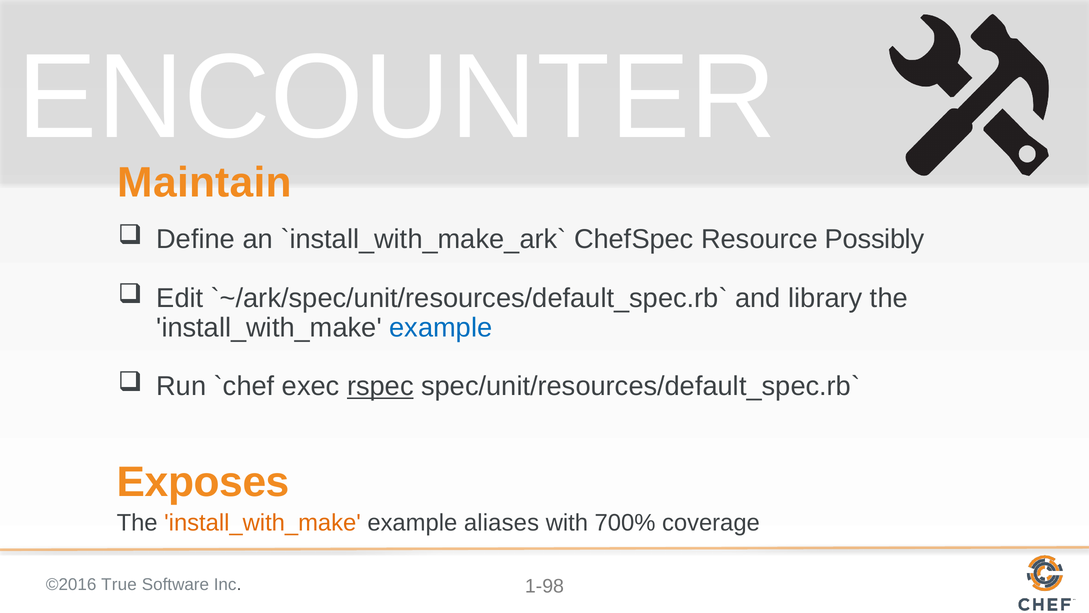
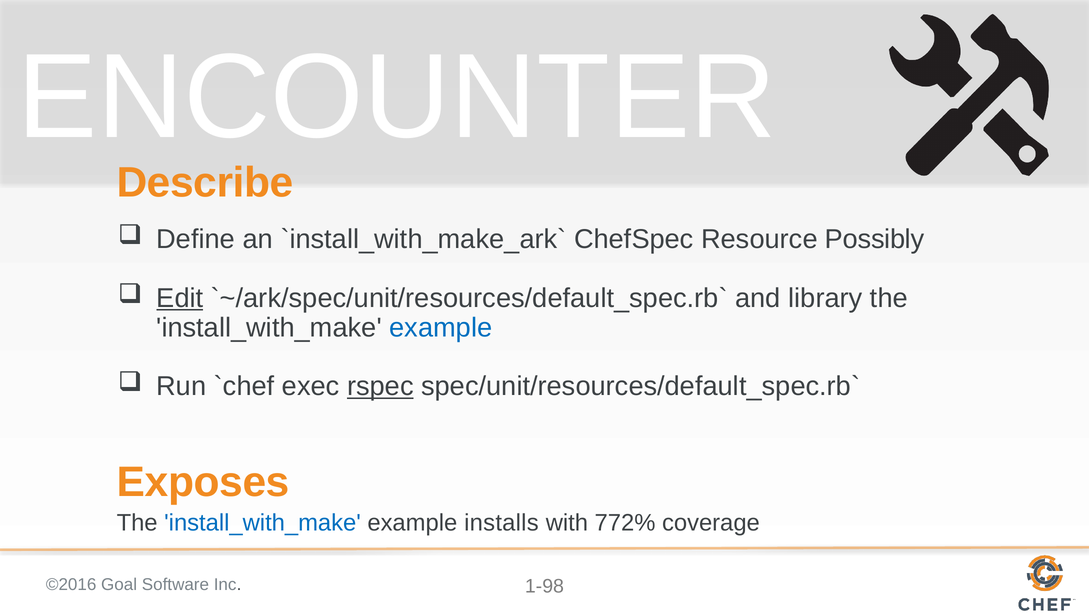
Maintain: Maintain -> Describe (205, 183)
Edit underline: none -> present (180, 298)
install_with_make colour: orange -> blue (263, 523)
aliases: aliases -> installs (501, 523)
700%: 700% -> 772% (625, 523)
True: True -> Goal (119, 584)
